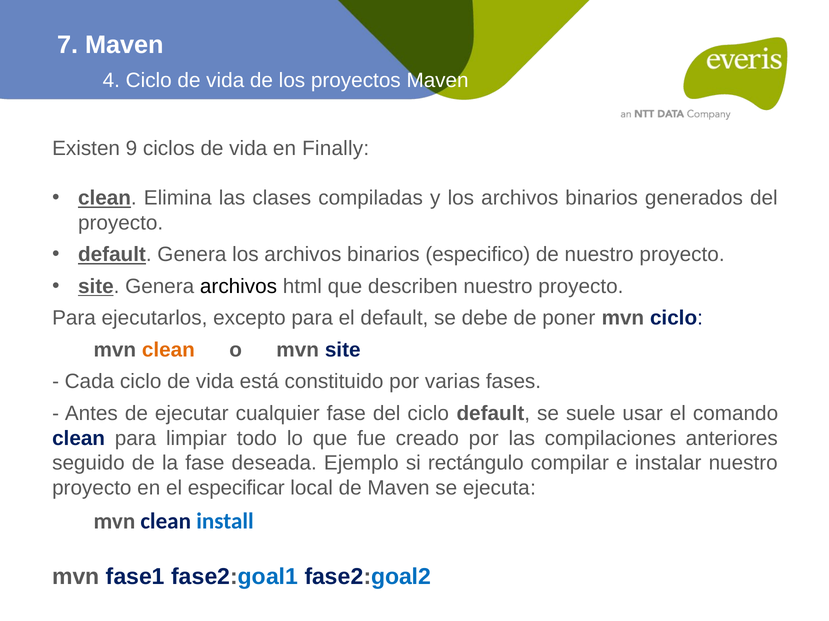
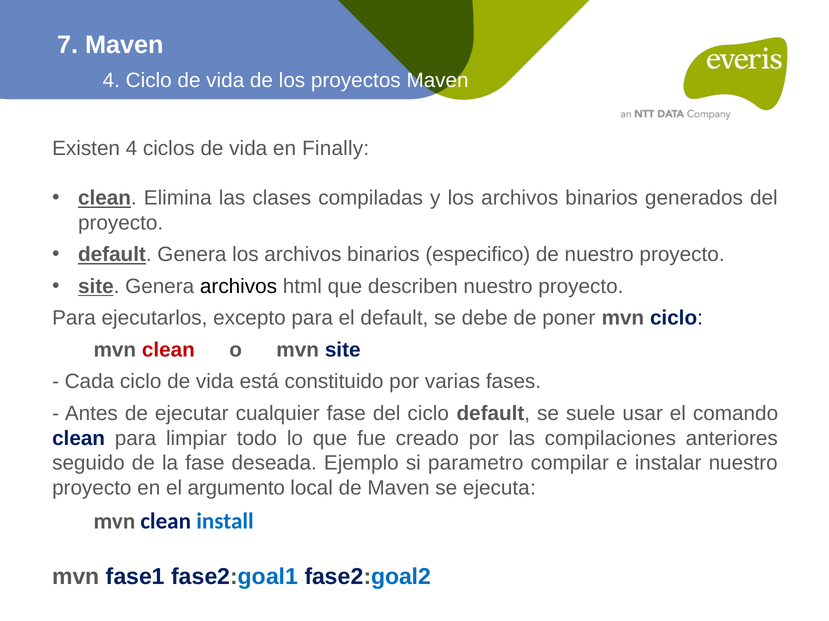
Existen 9: 9 -> 4 (131, 149)
clean colour: orange -> red (168, 350)
rectángulo: rectángulo -> parametro (476, 464)
especificar: especificar -> argumento (236, 489)
